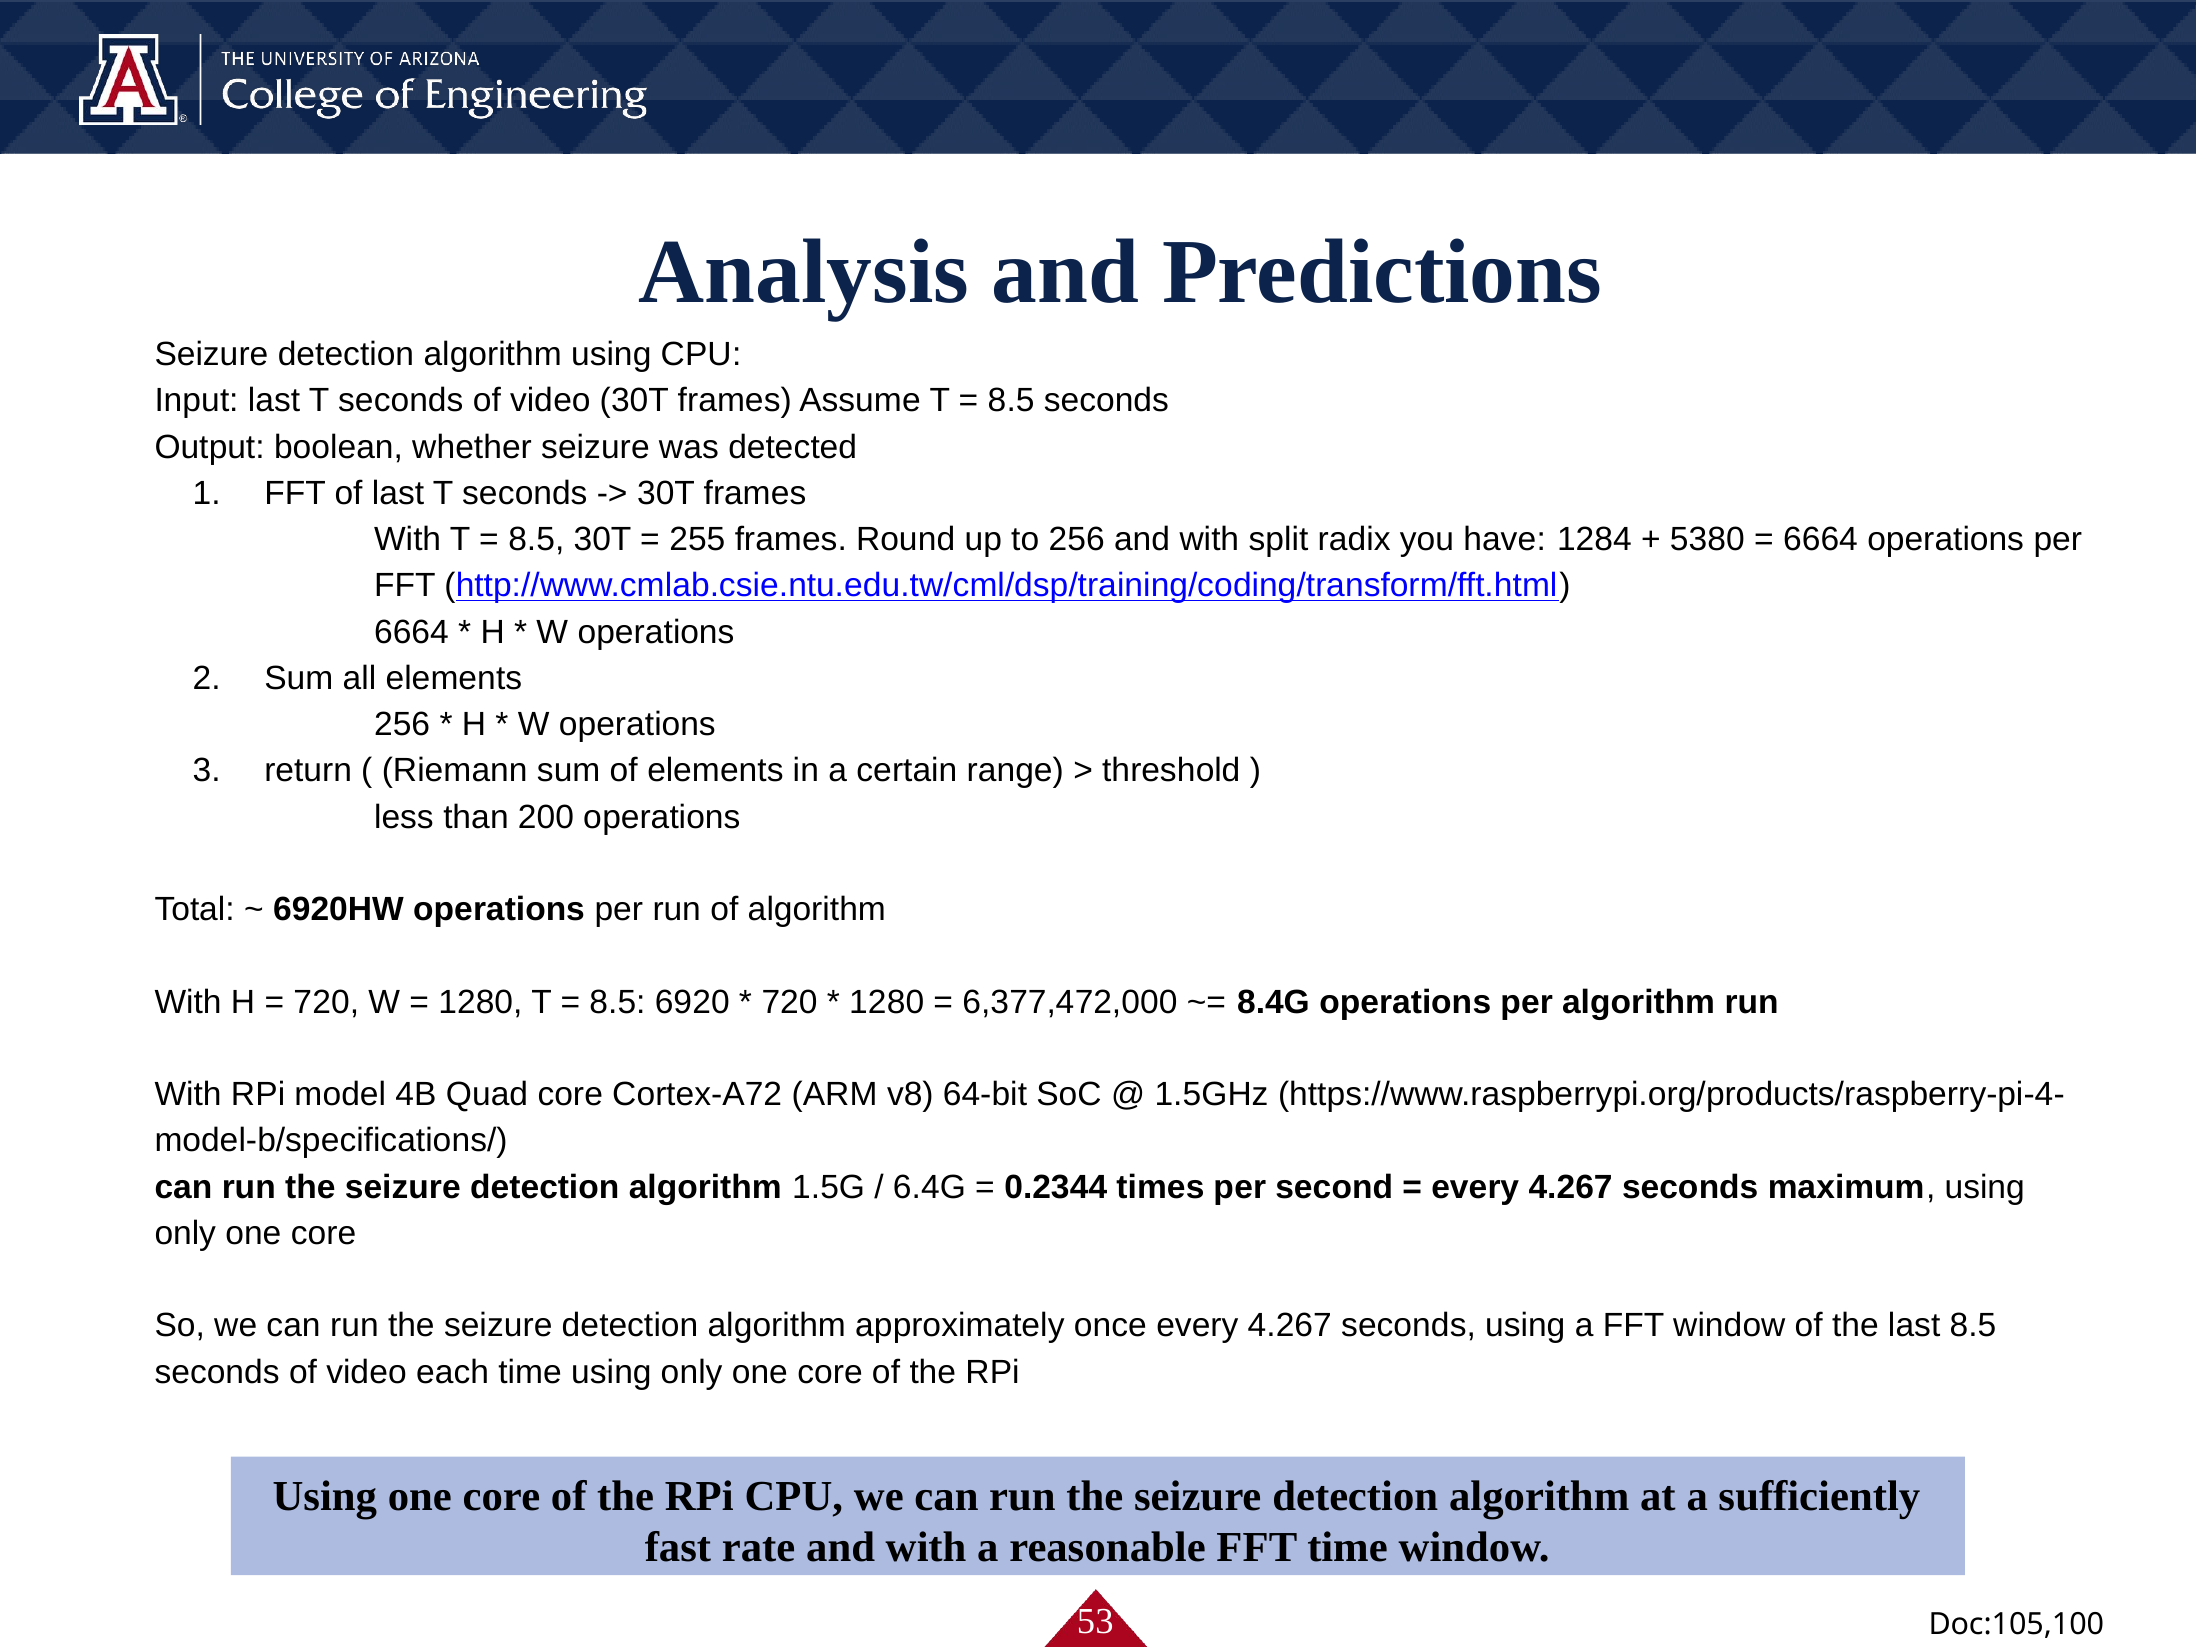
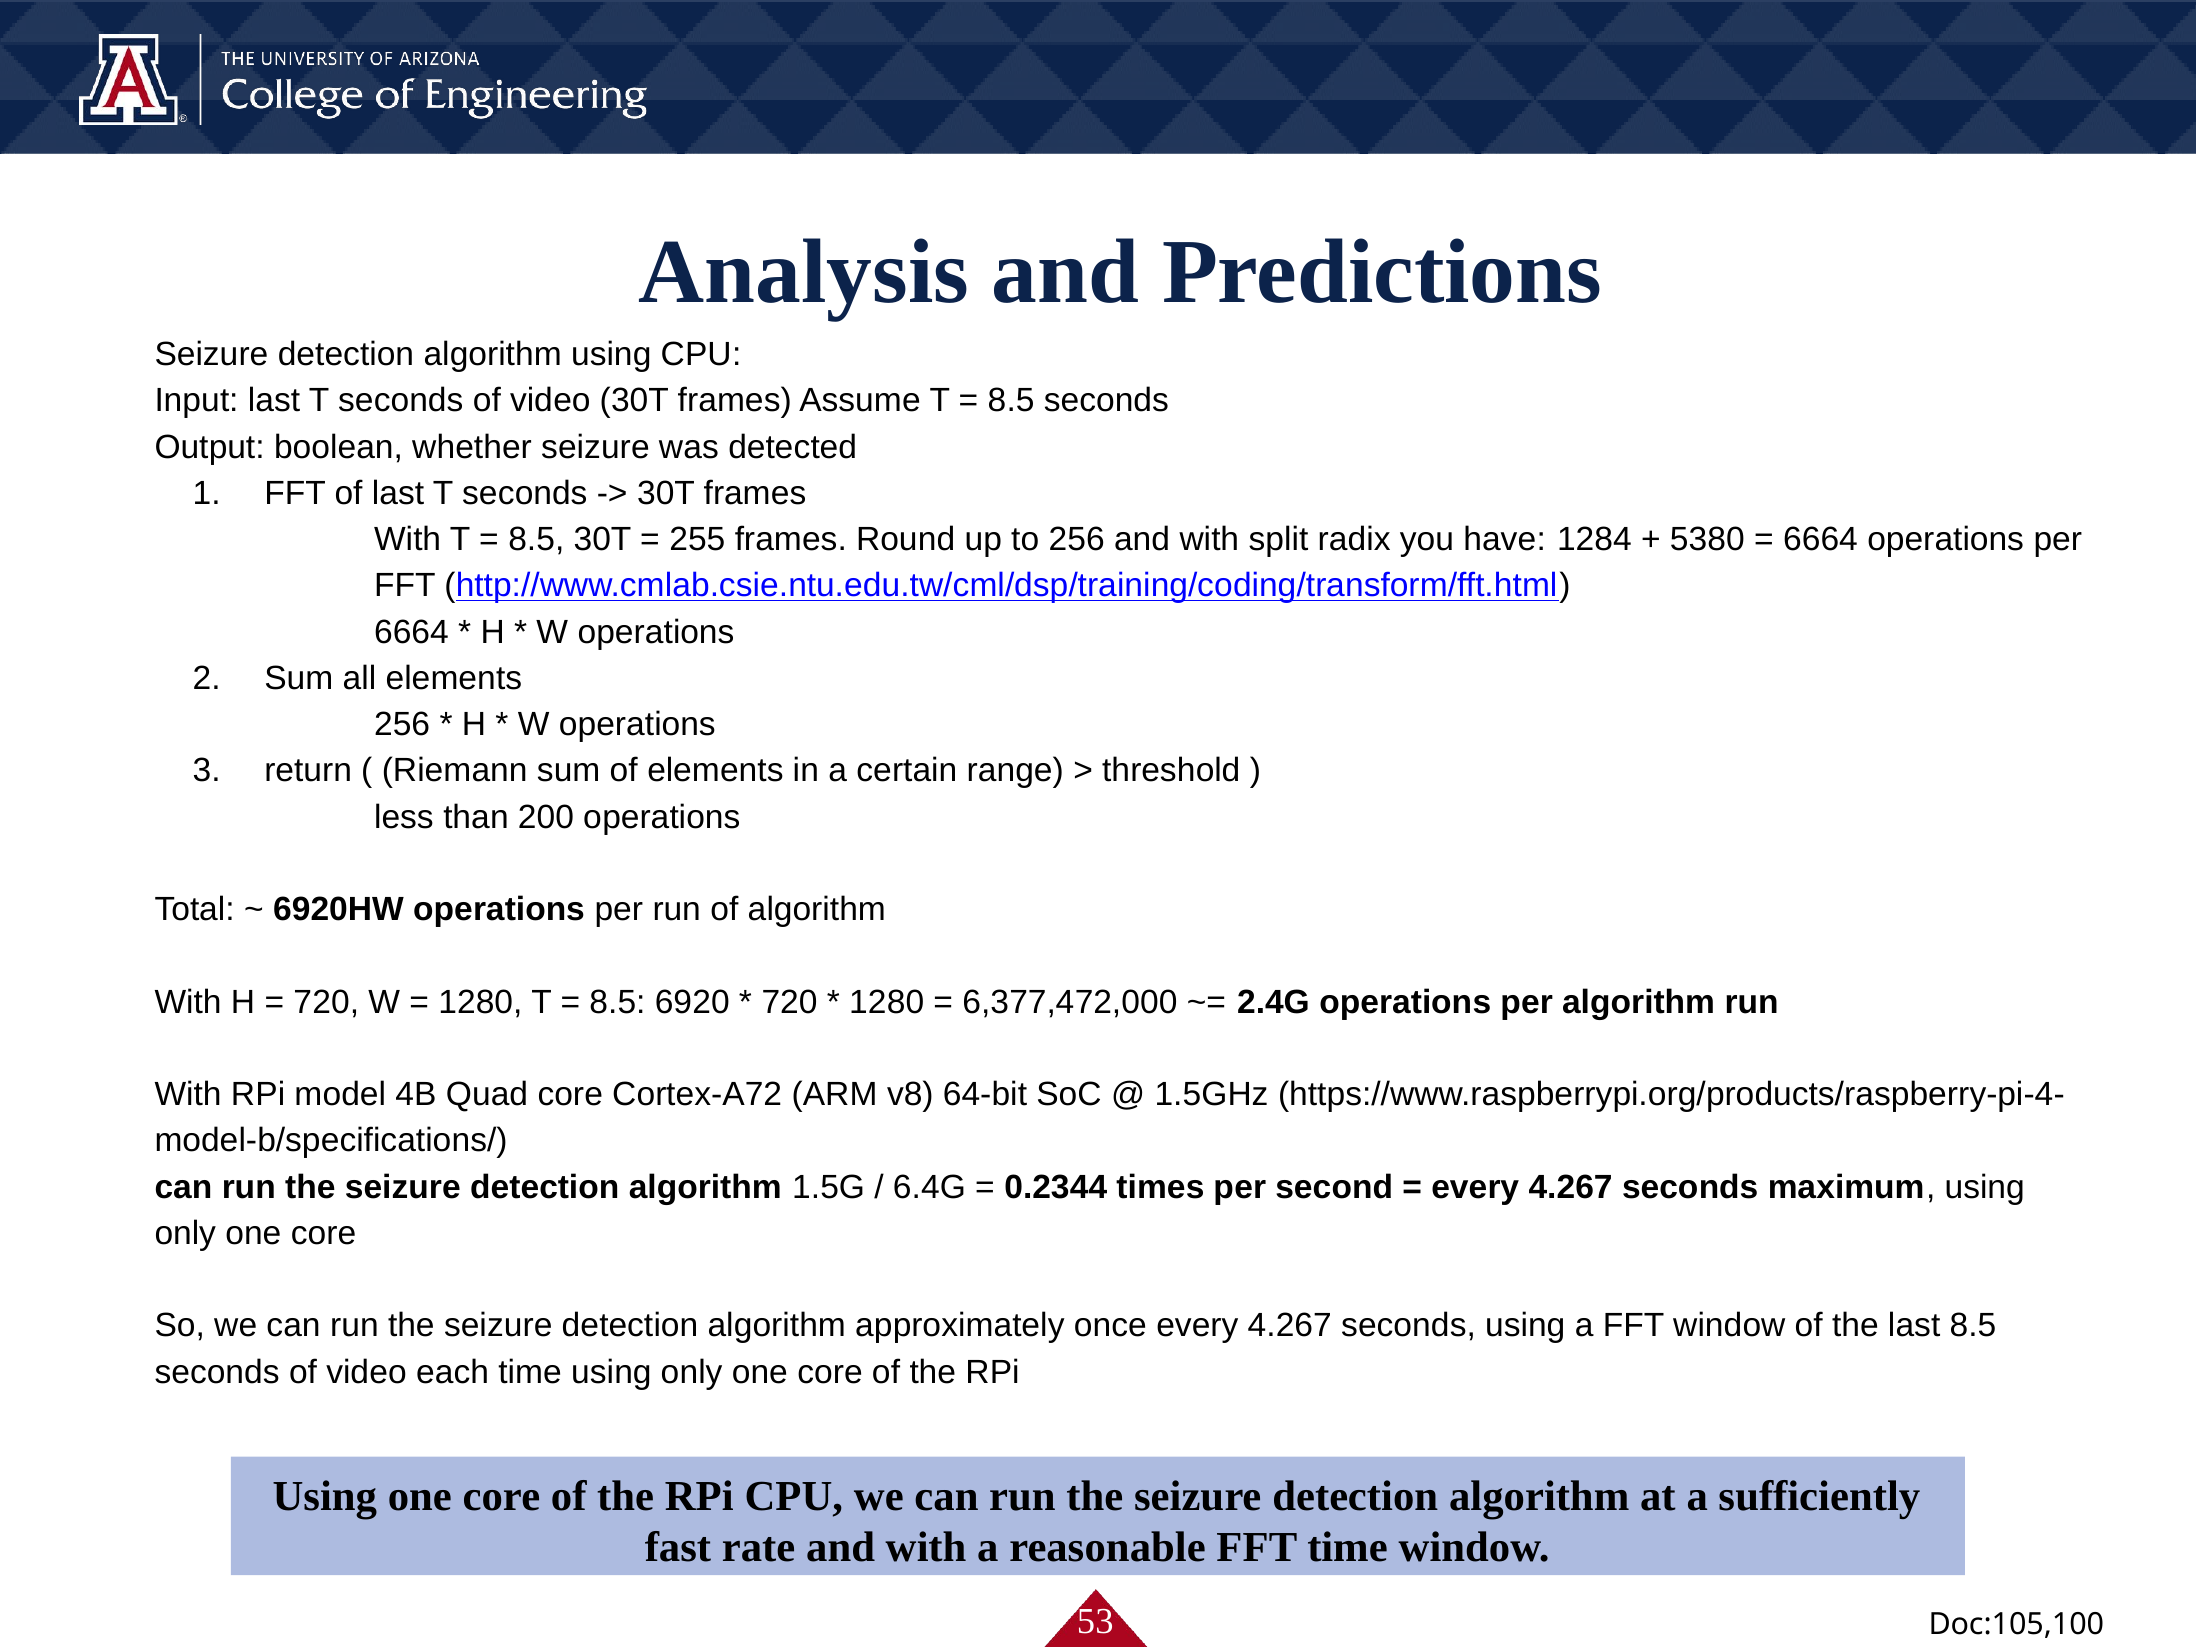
8.4G: 8.4G -> 2.4G (1273, 1002)
